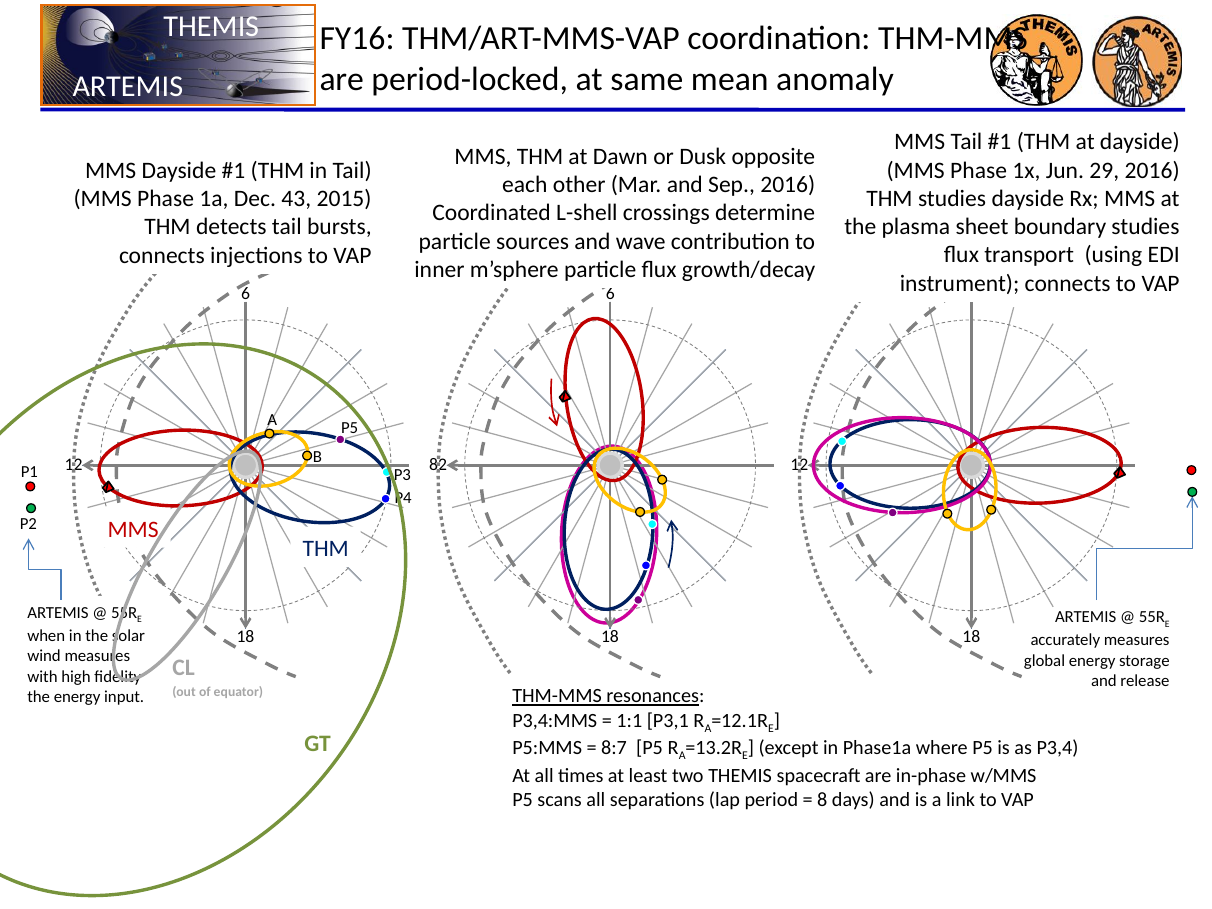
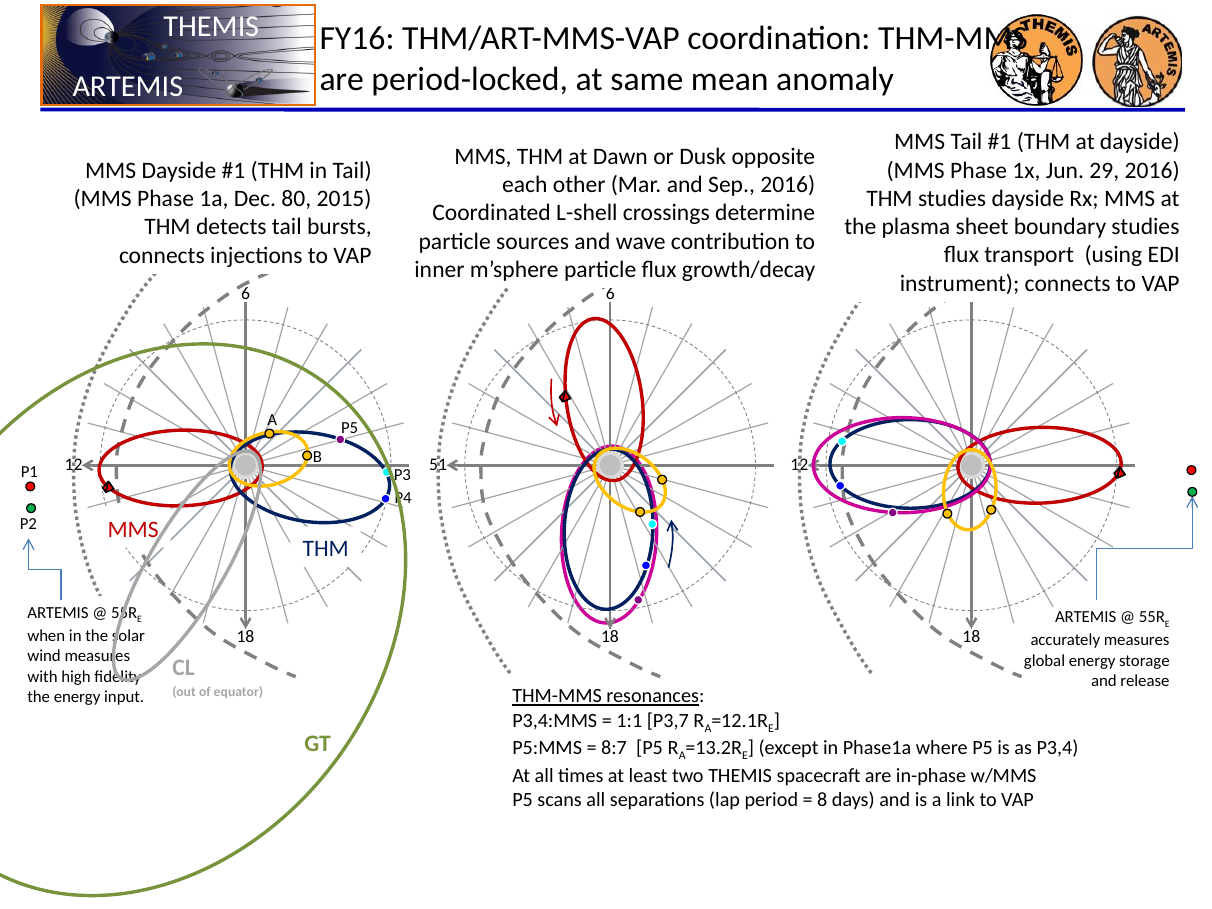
43: 43 -> 80 (296, 199)
82: 82 -> 51 (438, 465)
P3,1: P3,1 -> P3,7 (668, 720)
